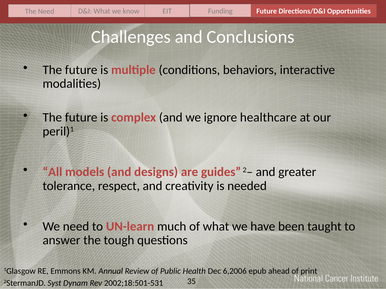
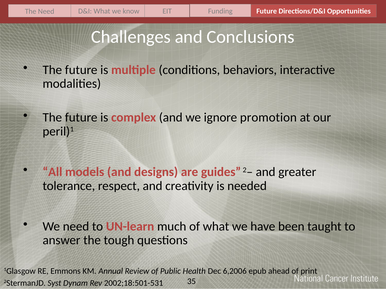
healthcare: healthcare -> promotion (268, 118)
